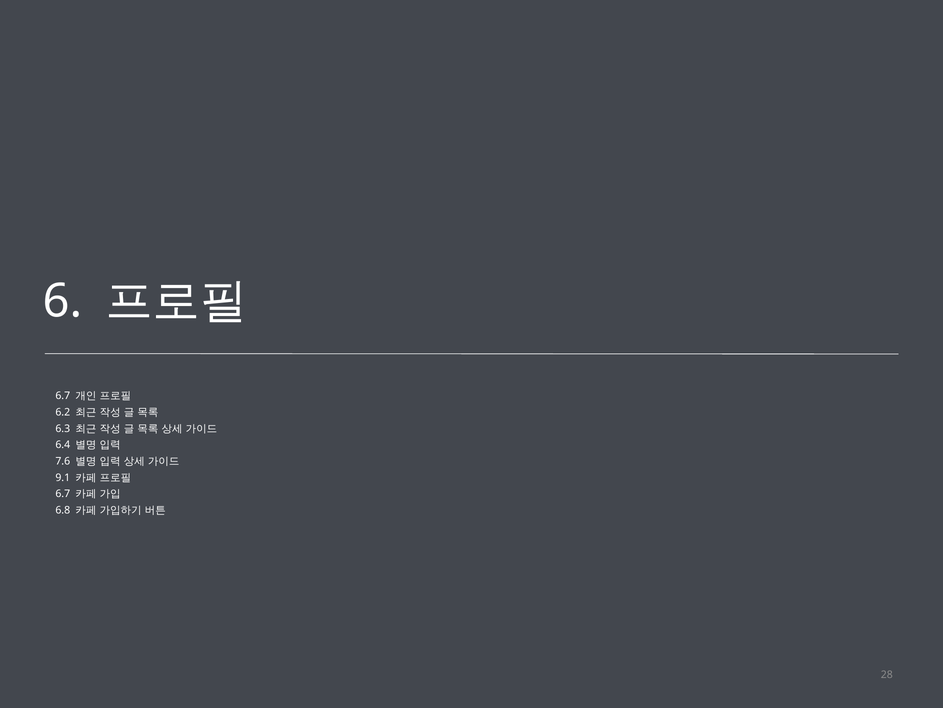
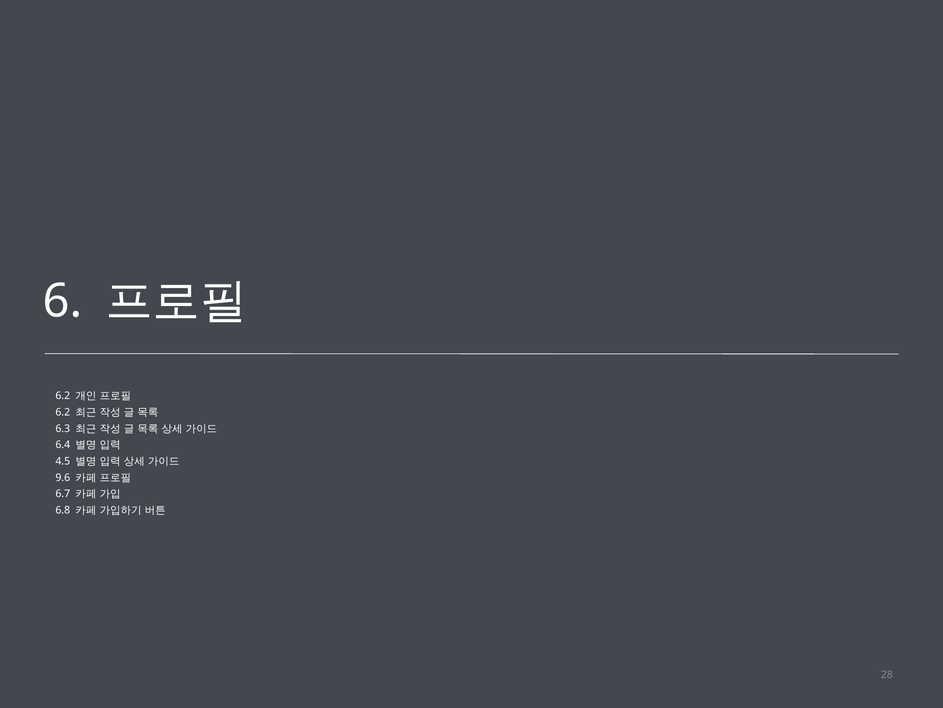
6.7: 6.7 -> 6.2 (63, 396)
7.6: 7.6 -> 4.5 (63, 461)
9.1: 9.1 -> 9.6 (63, 477)
